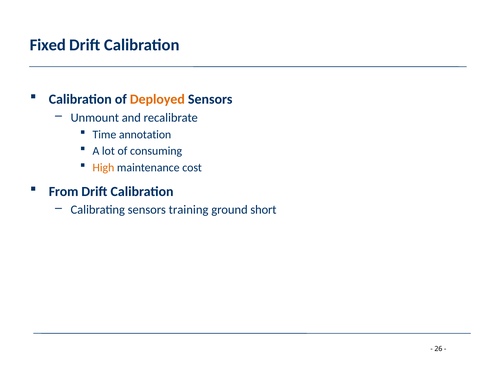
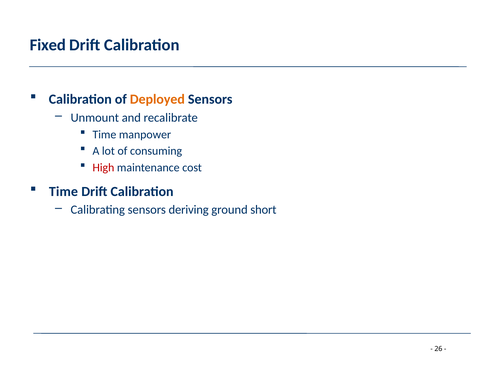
annotation: annotation -> manpower (145, 134)
High colour: orange -> red (103, 168)
From: From -> Time (63, 191)
training: training -> deriving (189, 210)
